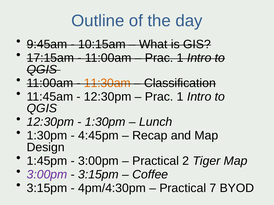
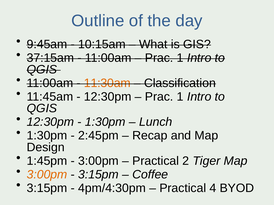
17:15am: 17:15am -> 37:15am (50, 58)
4:45pm: 4:45pm -> 2:45pm (98, 136)
3:00pm colour: purple -> orange (47, 175)
7: 7 -> 4 (213, 189)
